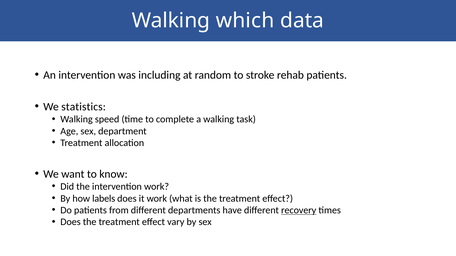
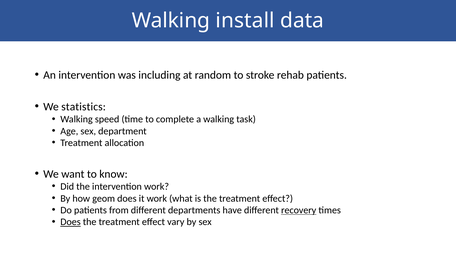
which: which -> install (245, 21)
labels: labels -> geom (104, 199)
Does underline: none -> present (71, 222)
